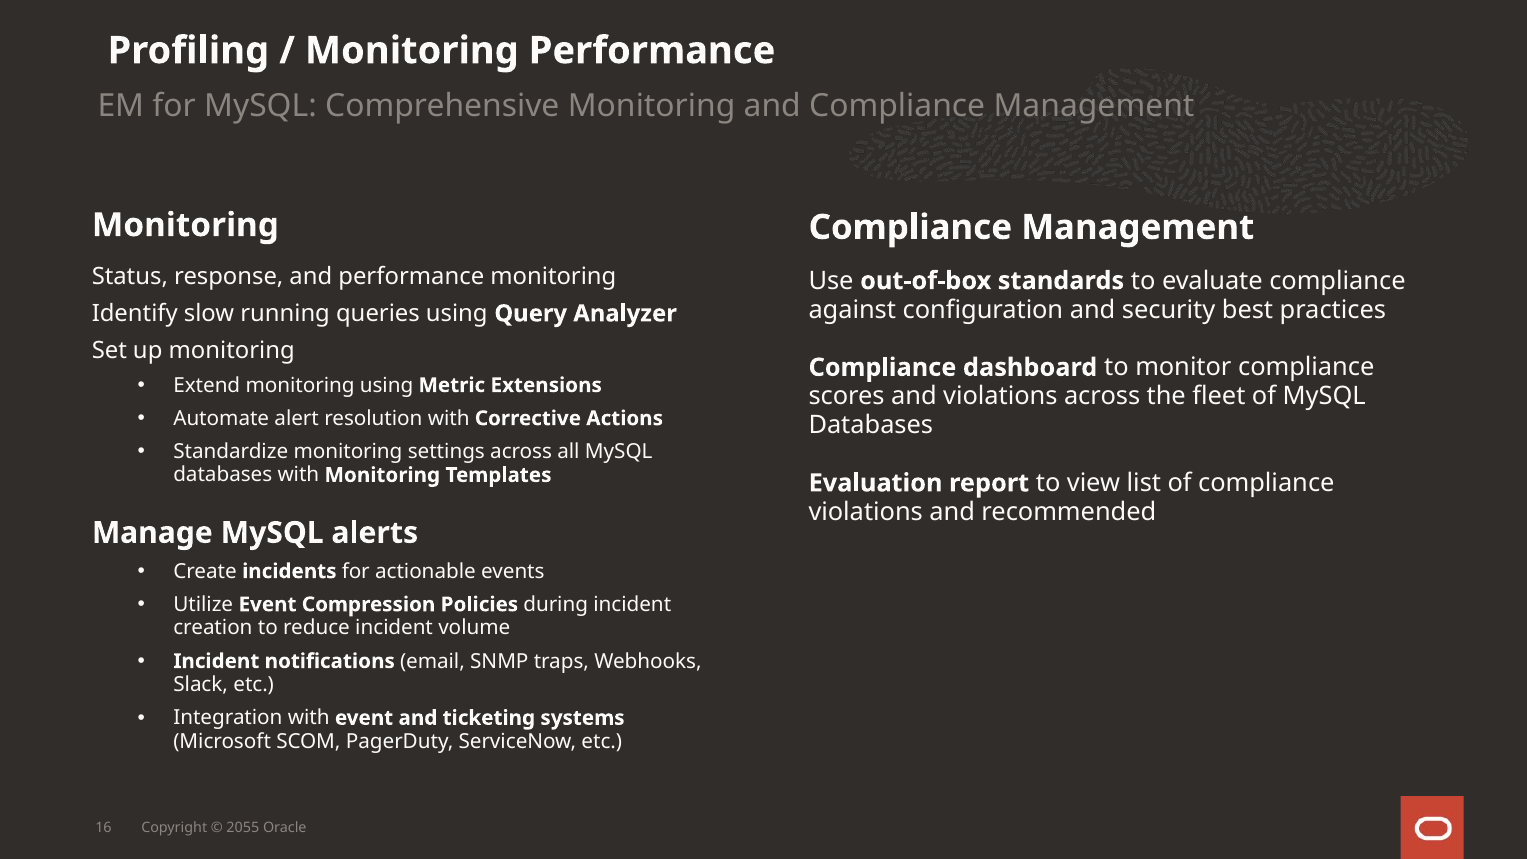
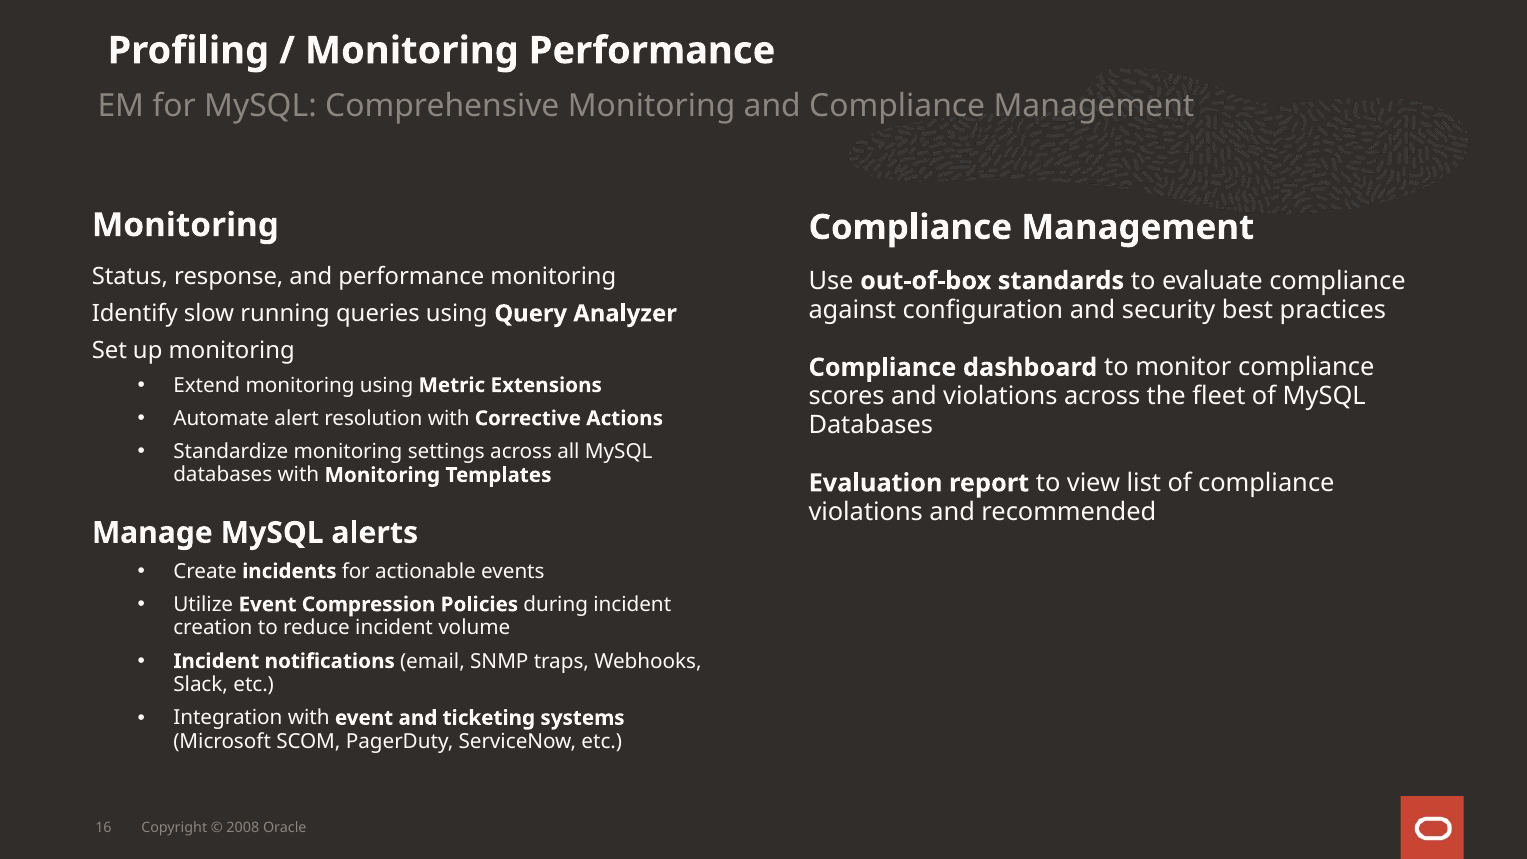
2055: 2055 -> 2008 (243, 827)
